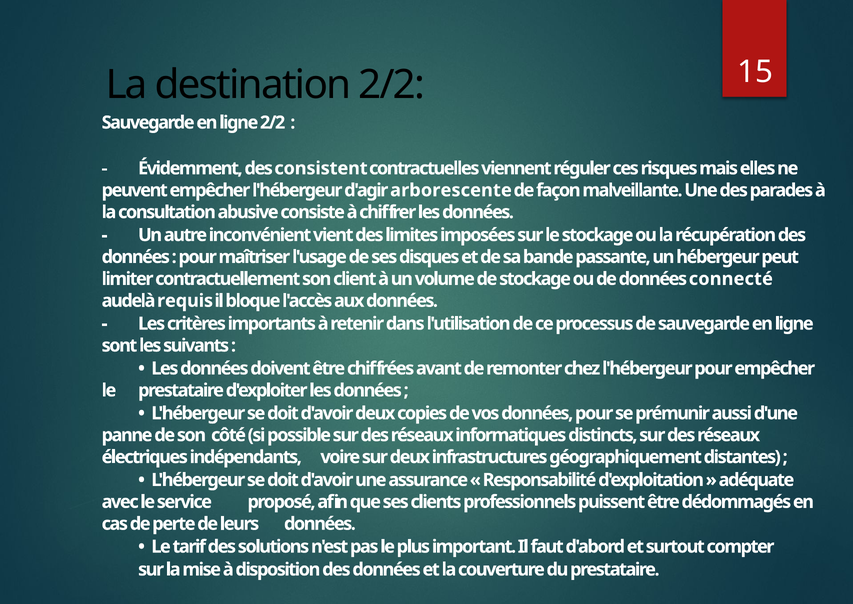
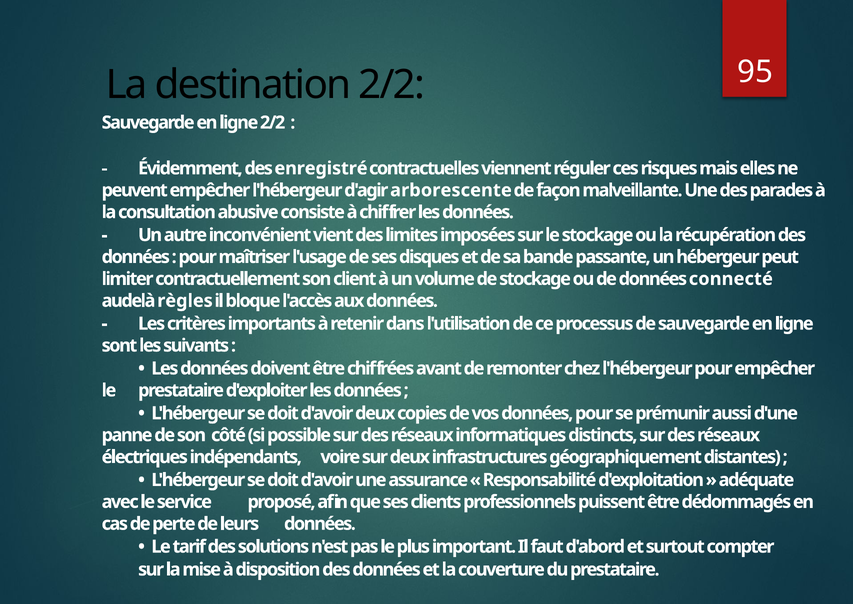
15: 15 -> 95 (755, 72)
consistent: consistent -> enregistré (321, 168)
requis: requis -> règles (185, 300)
